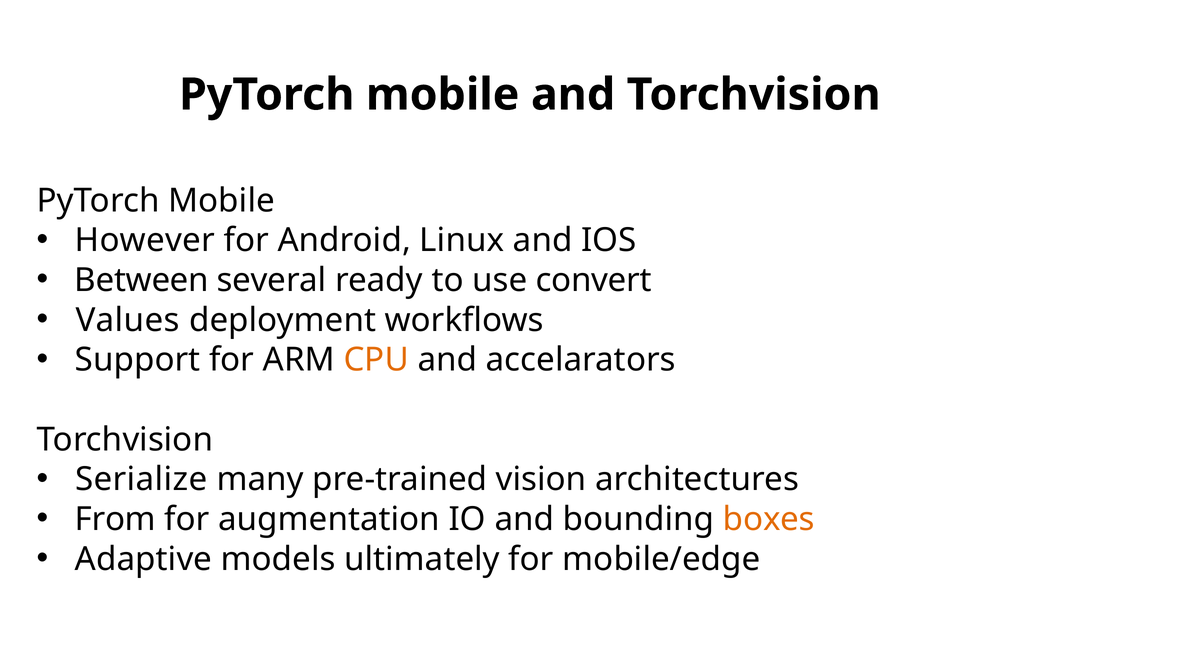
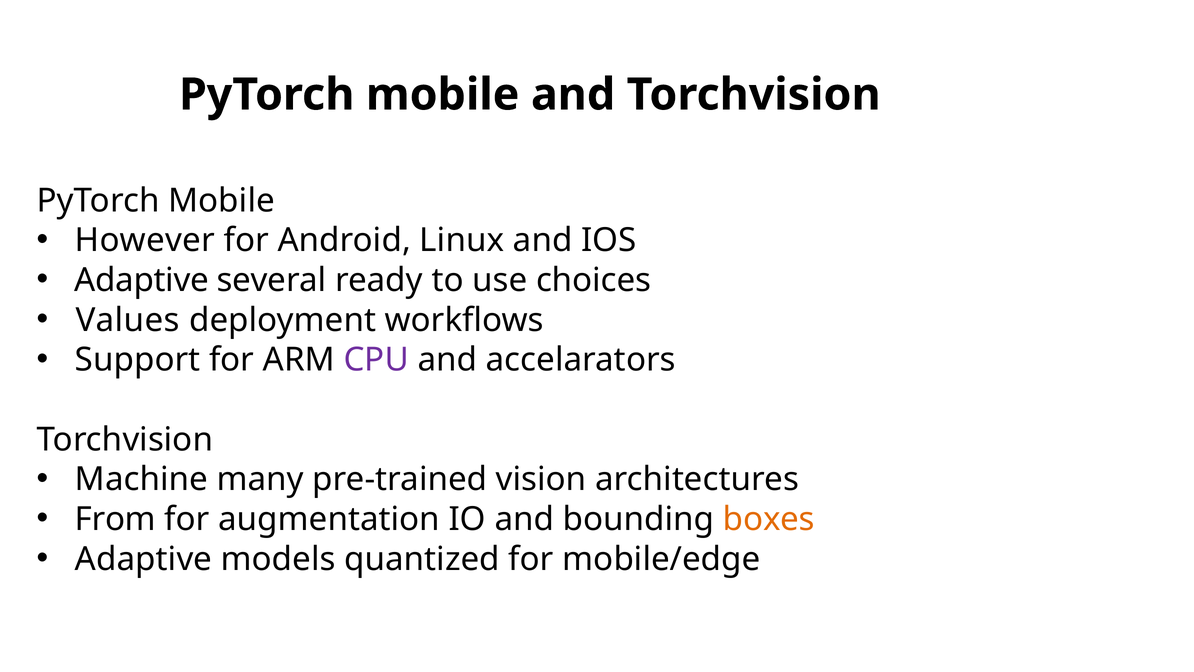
Between: Between -> Adaptive (142, 280)
convert: convert -> choices (594, 280)
CPU colour: orange -> purple (376, 360)
Serialize: Serialize -> Machine (141, 479)
ultimately: ultimately -> quantized (422, 559)
